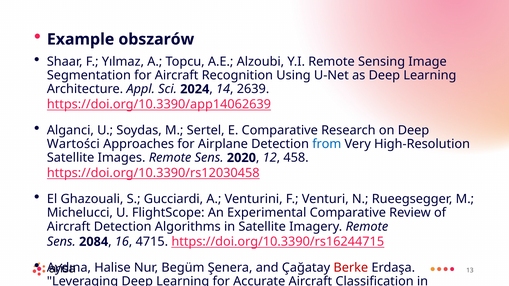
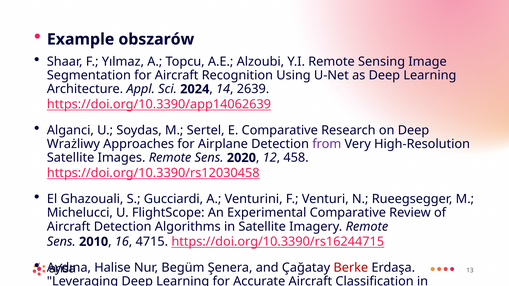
Wartości: Wartości -> Wrażliwy (73, 144)
from colour: blue -> purple (327, 144)
2084: 2084 -> 2010 (94, 242)
